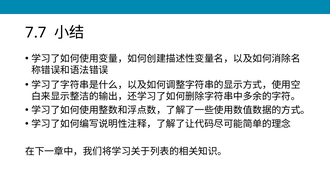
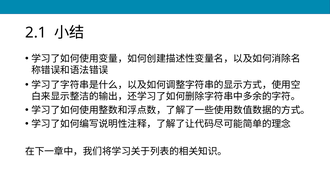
7.7: 7.7 -> 2.1 (36, 33)
